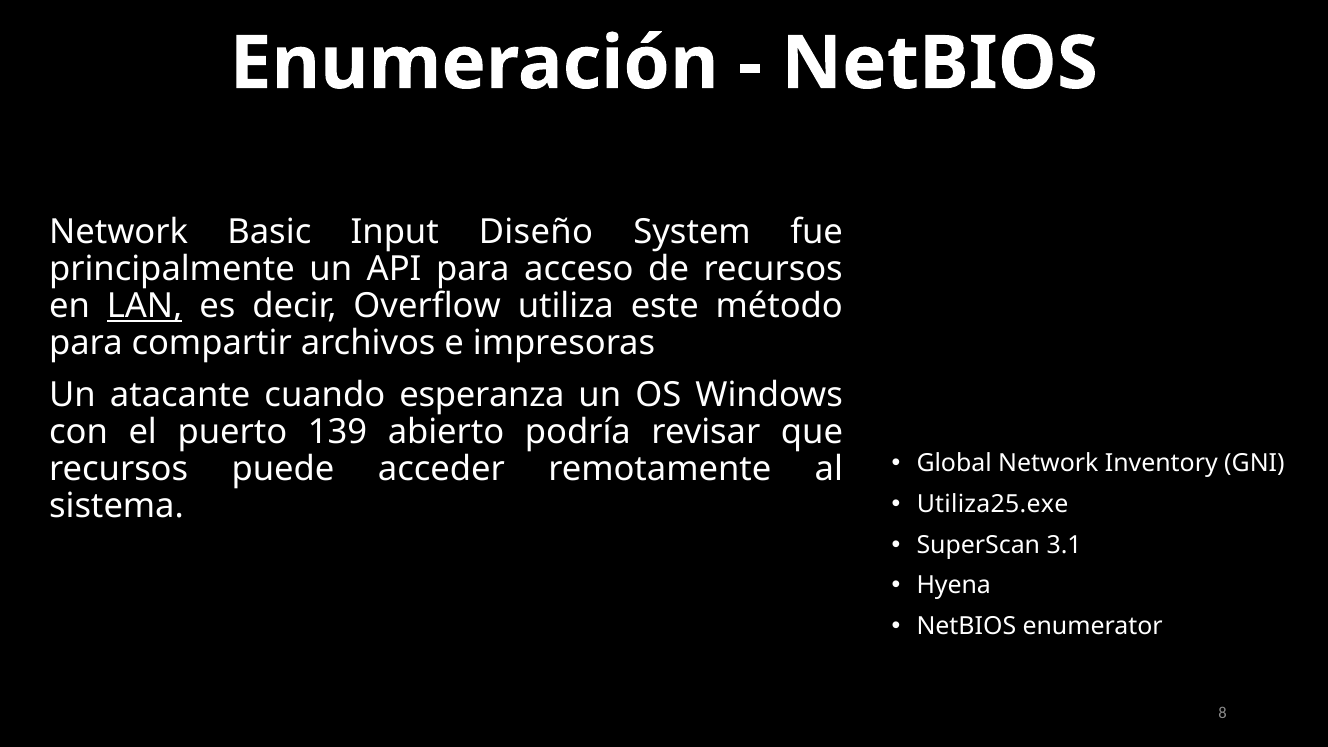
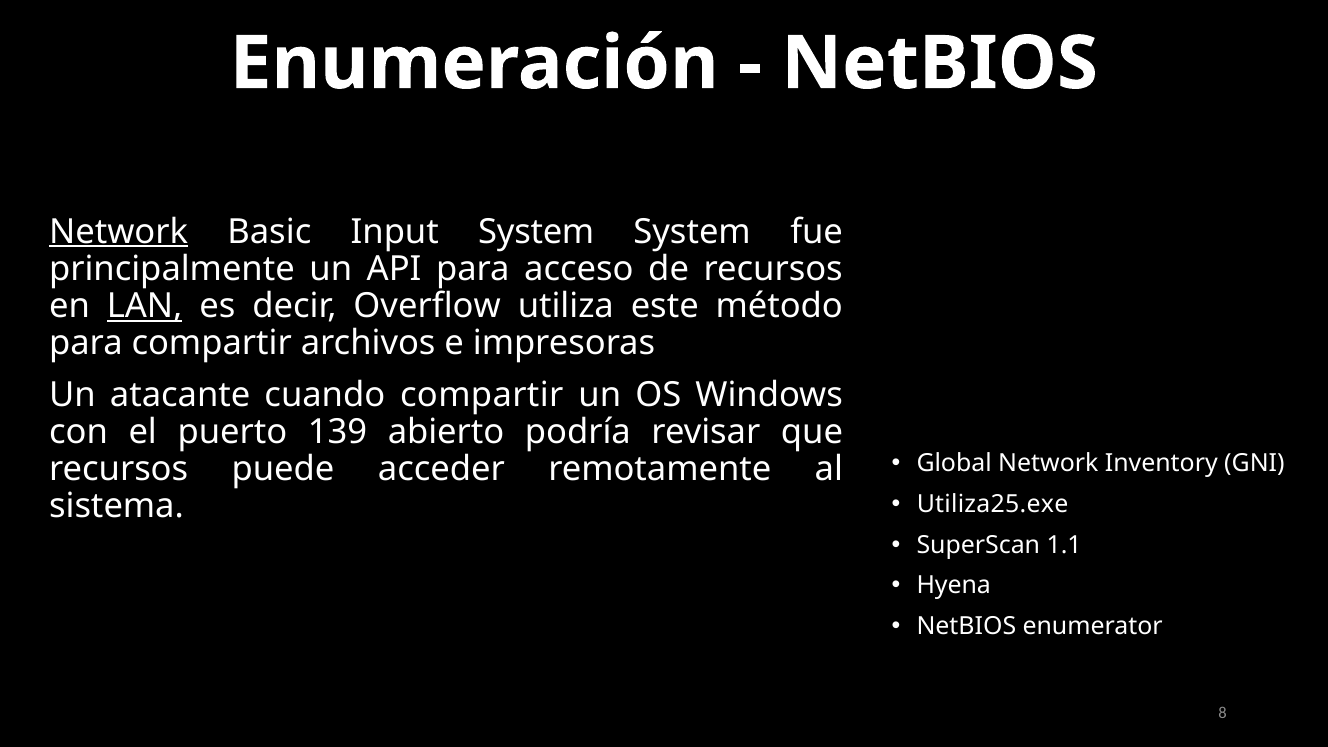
Network underline: none -> present (119, 232)
Input Diseño: Diseño -> System (536, 232)
cuando esperanza: esperanza -> compartir (482, 395)
3.1: 3.1 -> 1.1 (1064, 545)
